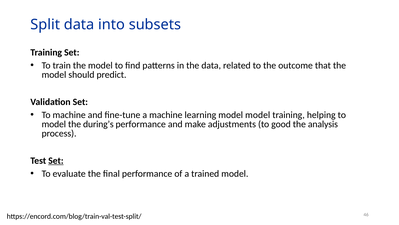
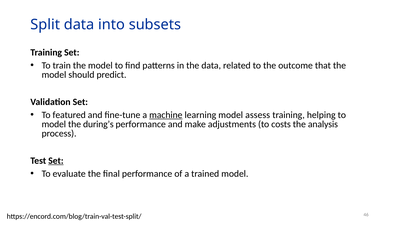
To machine: machine -> featured (69, 115)
machine underline: none -> present (166, 115)
model model: model -> assess (258, 115)
good: good -> costs (281, 124)
